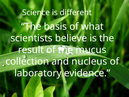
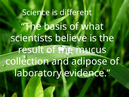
nucleus: nucleus -> adipose (89, 61)
